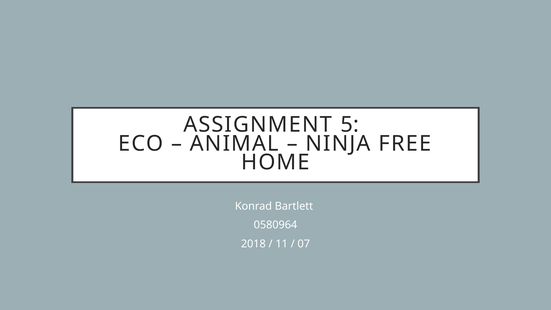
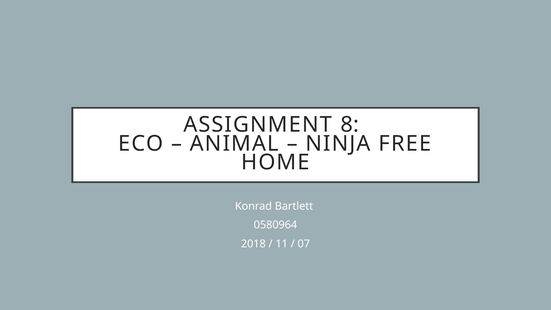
5: 5 -> 8 (350, 125)
